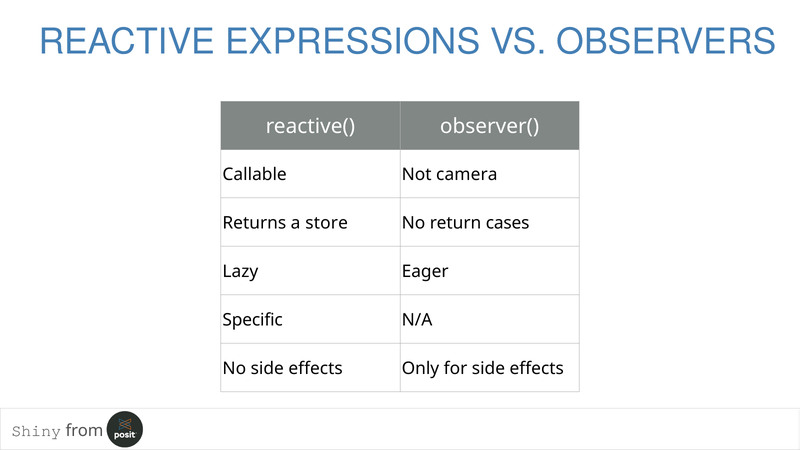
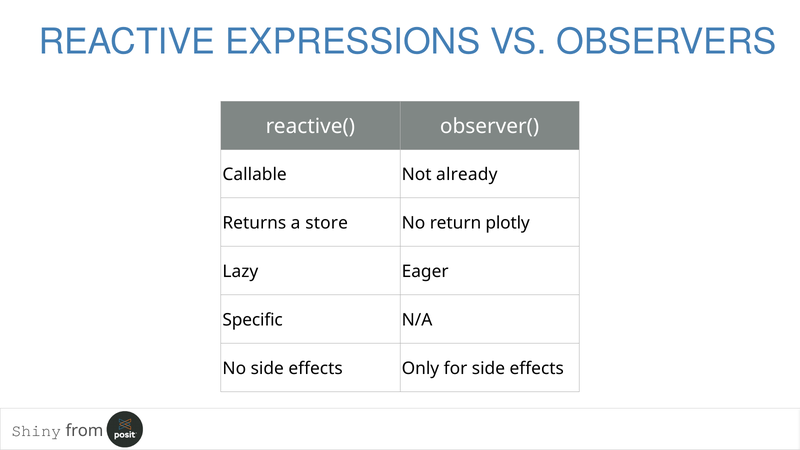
camera: camera -> already (467, 175)
cases: cases -> plotly (508, 223)
